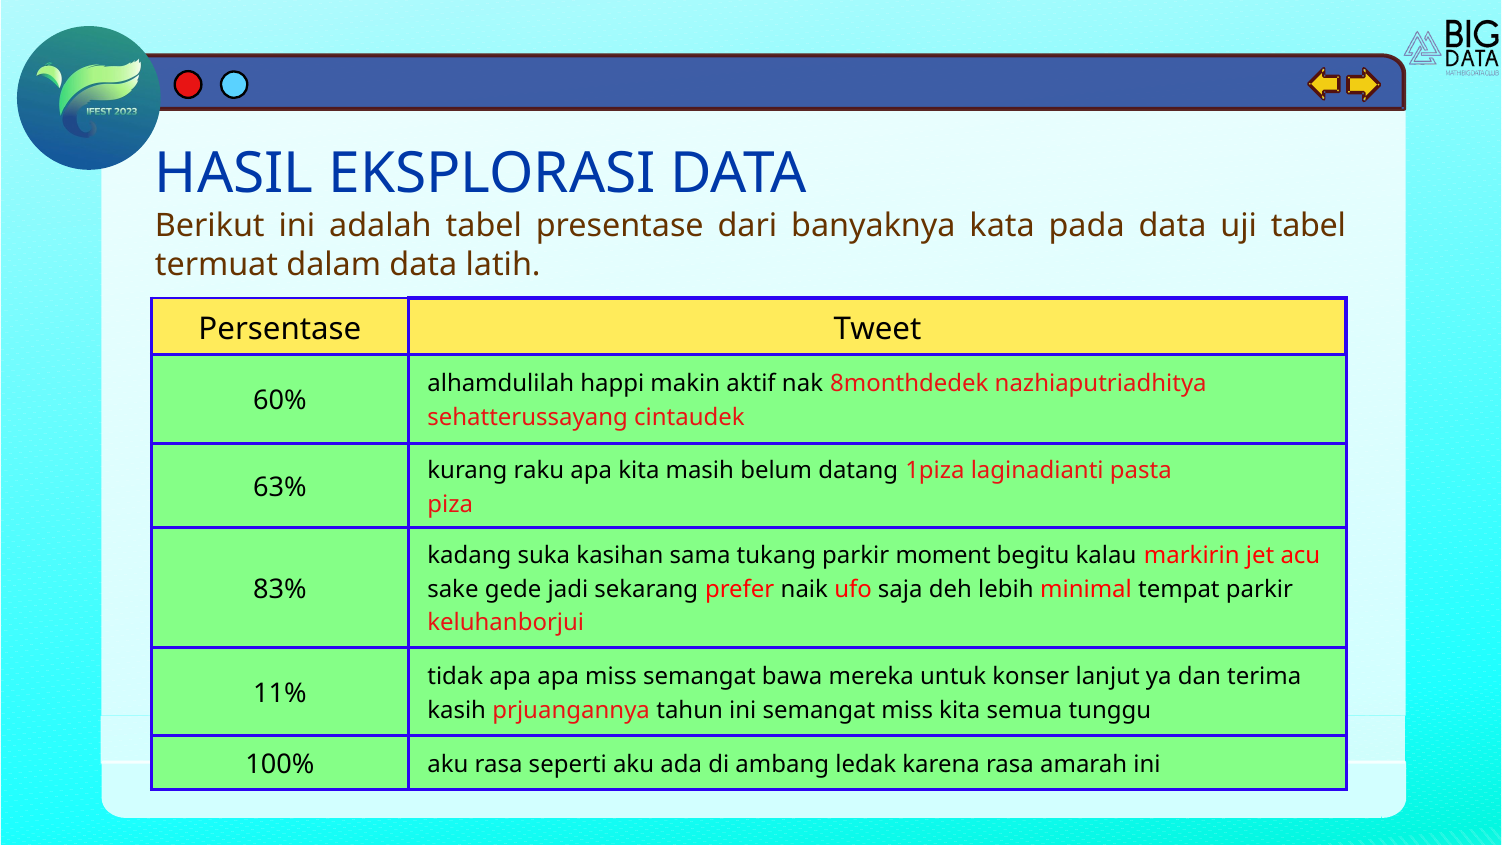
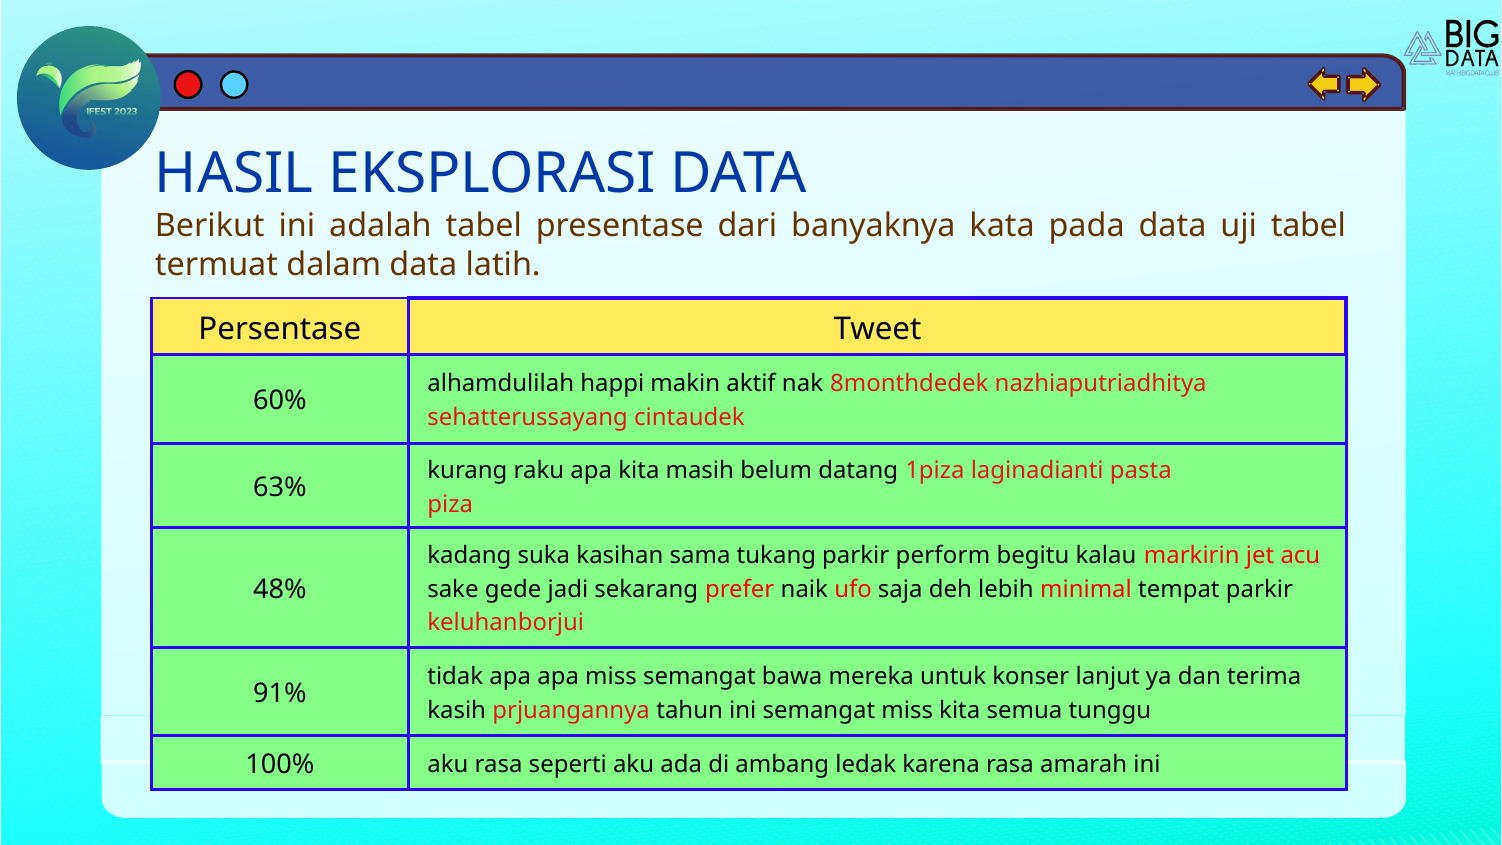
moment: moment -> perform (943, 556)
83%: 83% -> 48% (280, 589)
11%: 11% -> 91% (280, 693)
